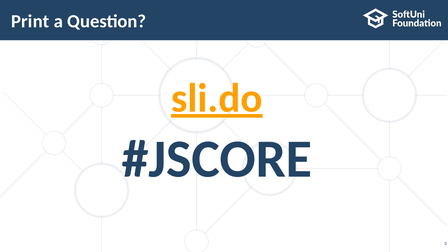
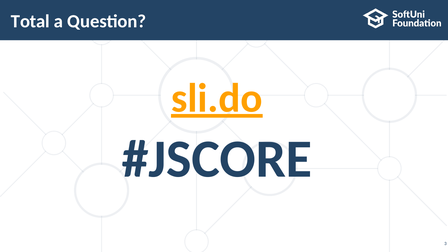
Print: Print -> Total (30, 21)
